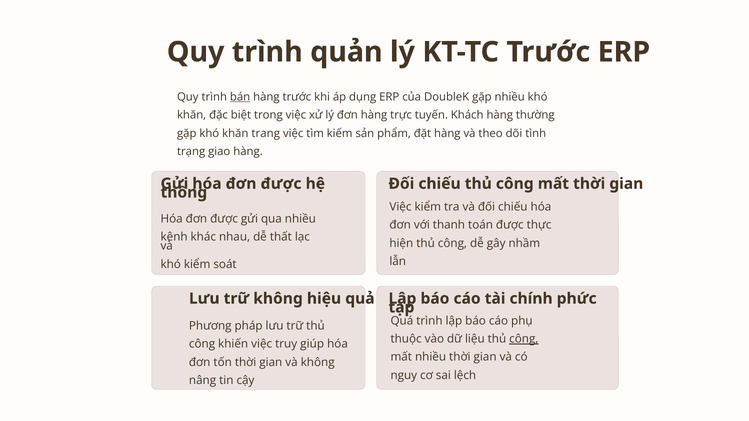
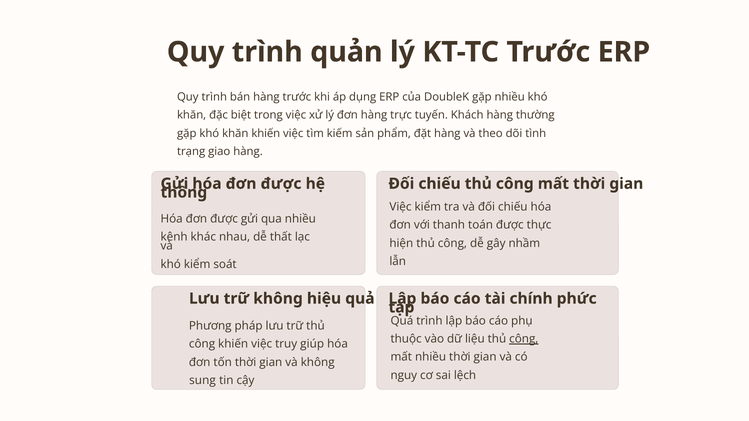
bán underline: present -> none (240, 97)
khăn trang: trang -> khiến (266, 133)
nâng: nâng -> sung (202, 381)
